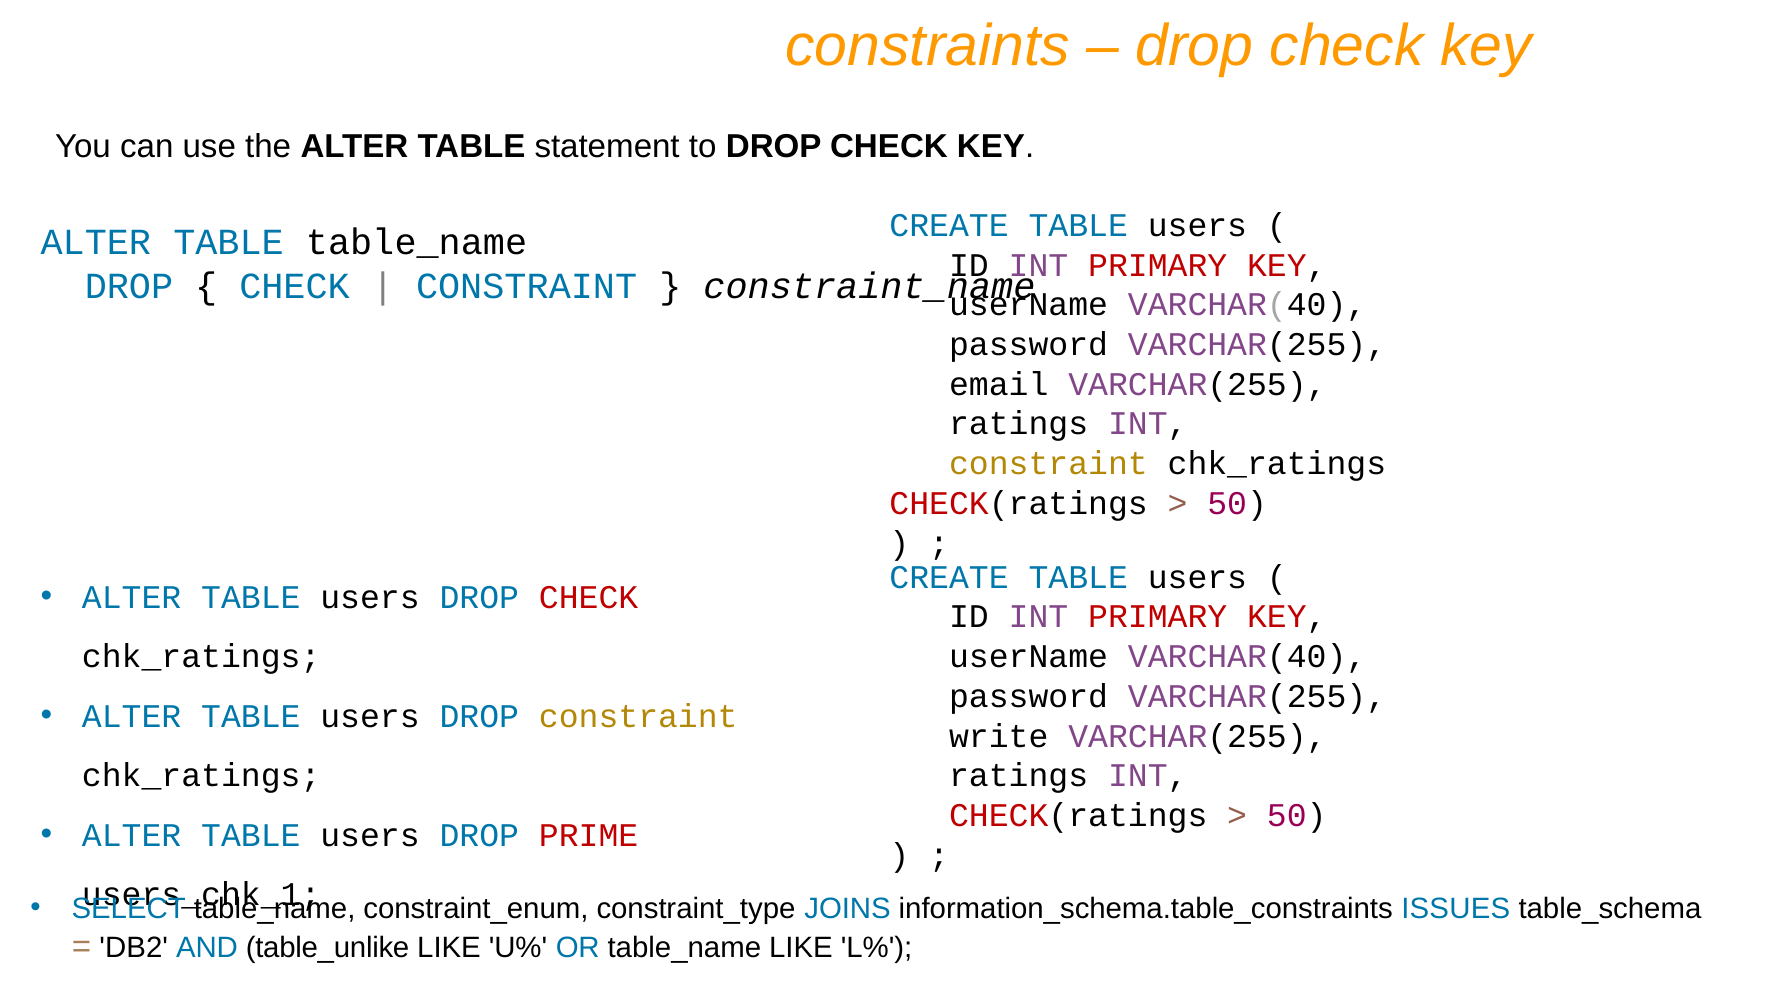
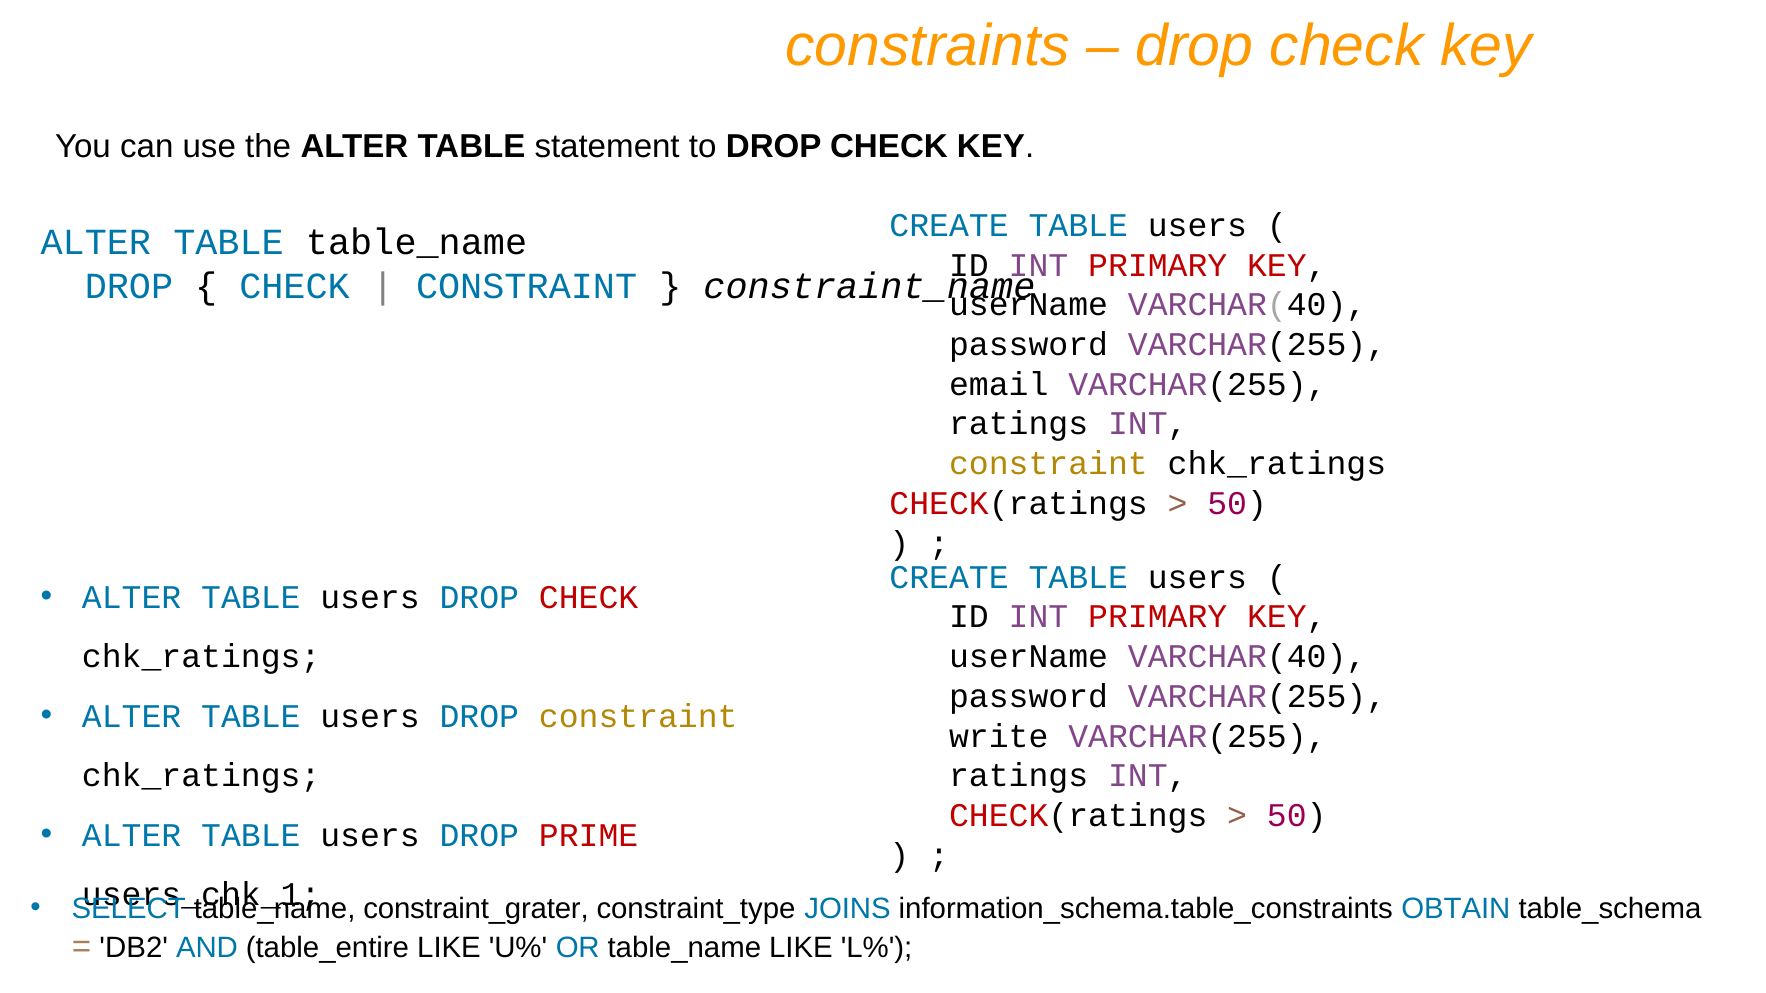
constraint_enum: constraint_enum -> constraint_grater (476, 909)
ISSUES: ISSUES -> OBTAIN (1456, 909)
table_unlike: table_unlike -> table_entire (327, 948)
